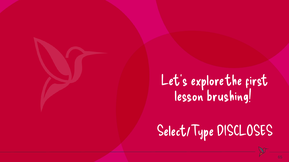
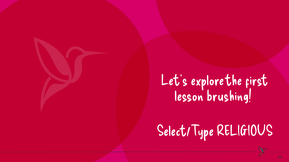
DISCLOSES: DISCLOSES -> RELIGIOUS (245, 132)
